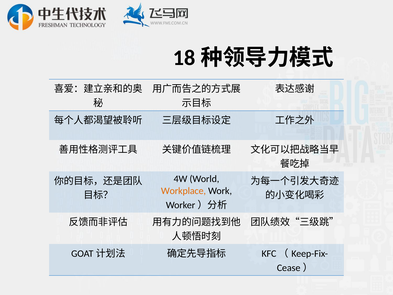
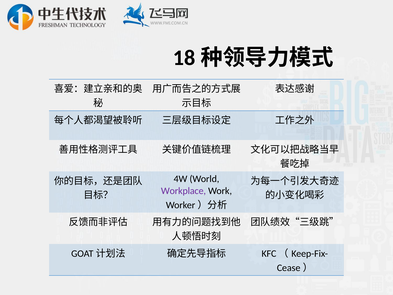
Workplace colour: orange -> purple (183, 191)
